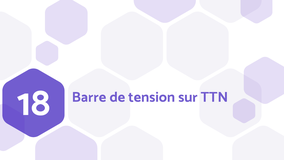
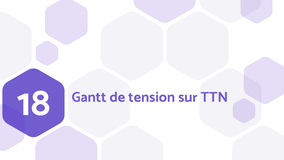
Barre: Barre -> Gantt (89, 97)
